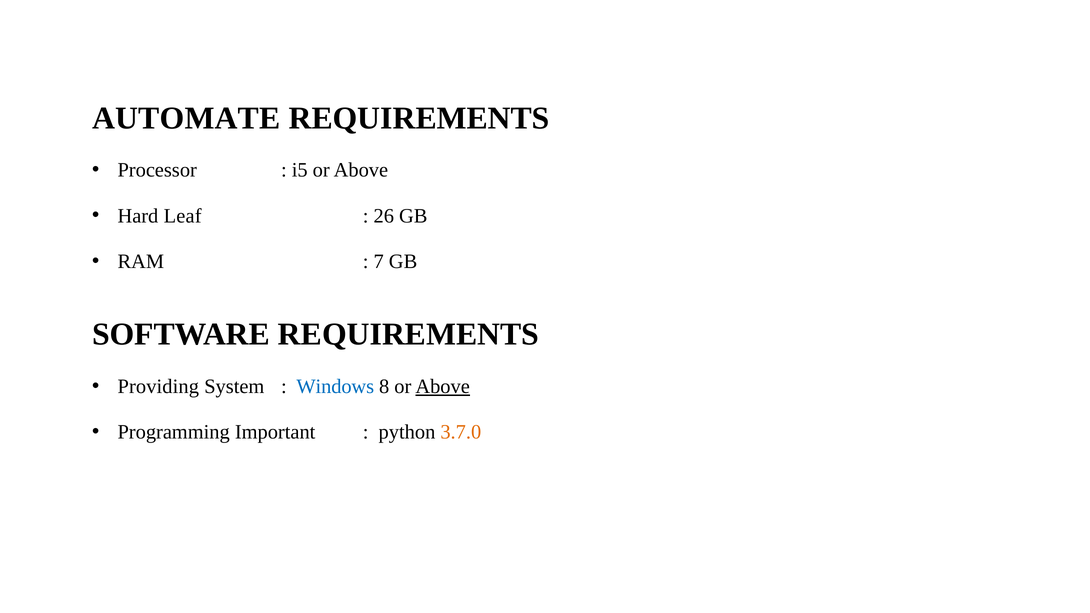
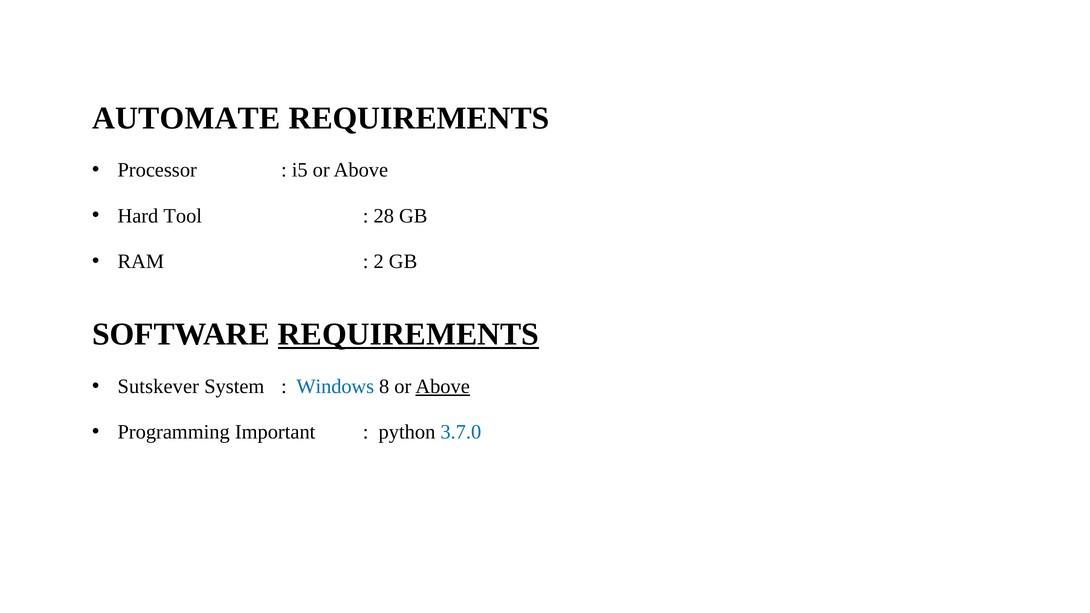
Leaf: Leaf -> Tool (183, 216)
26: 26 -> 28 (384, 216)
7: 7 -> 2 (379, 262)
REQUIREMENTS underline: none -> present (408, 335)
Providing: Providing -> Sutskever (158, 386)
3.7.0 colour: orange -> blue (461, 432)
